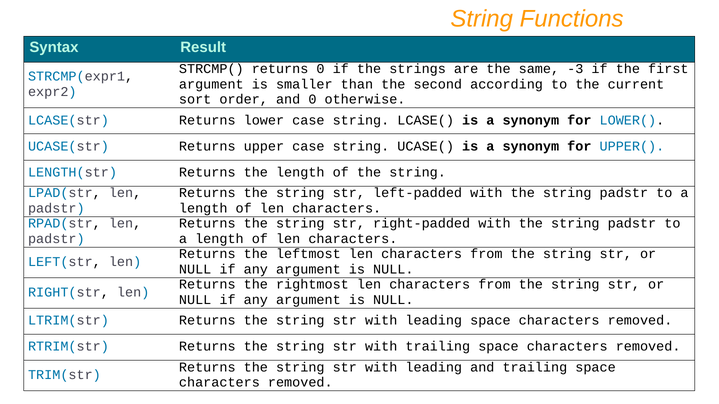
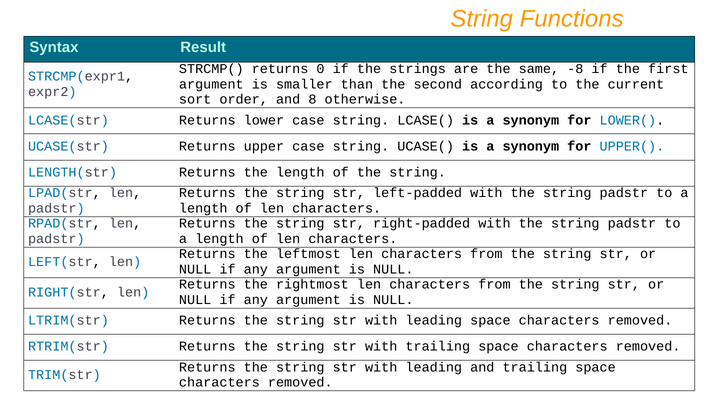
-3: -3 -> -8 (575, 69)
and 0: 0 -> 8 (312, 100)
